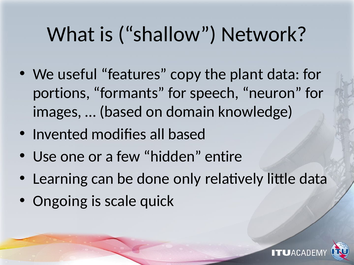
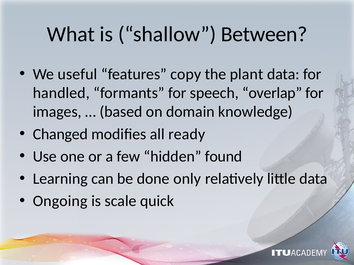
Network: Network -> Between (264, 34)
portions: portions -> handled (61, 93)
neuron: neuron -> overlap (272, 93)
Invented: Invented -> Changed (60, 134)
all based: based -> ready (187, 134)
entire: entire -> found (224, 157)
